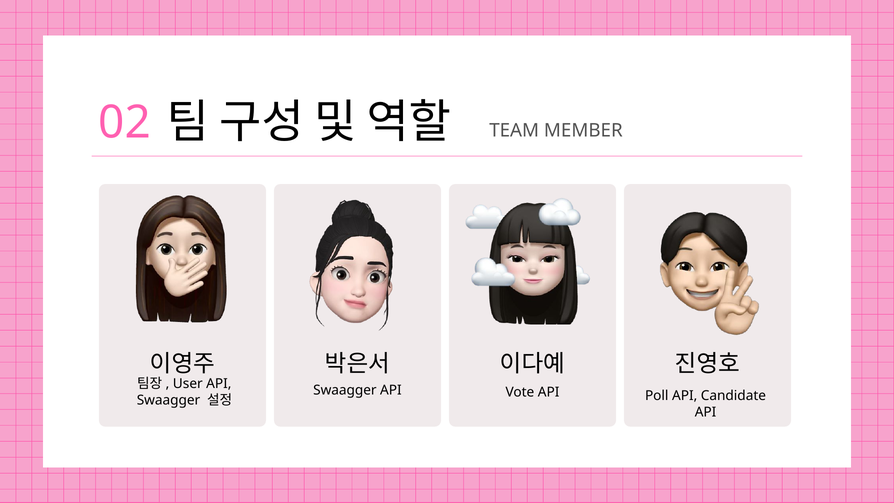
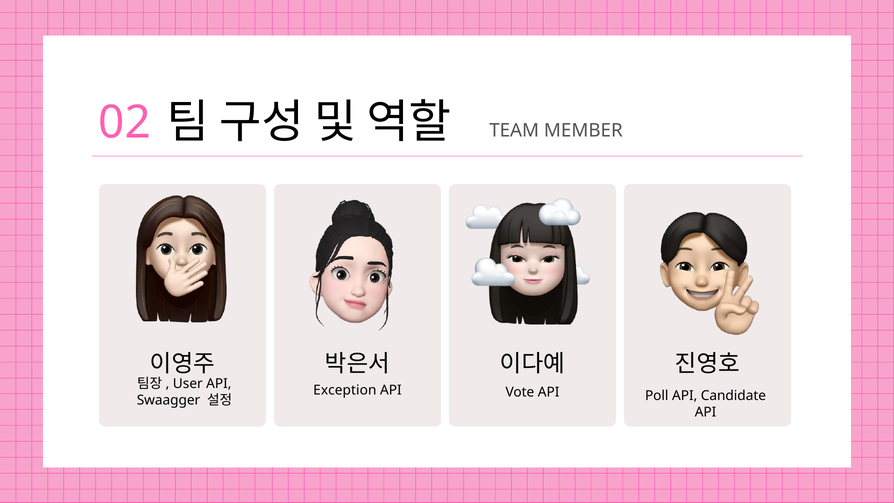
Swaagger: Swaagger -> Exception (345, 390)
